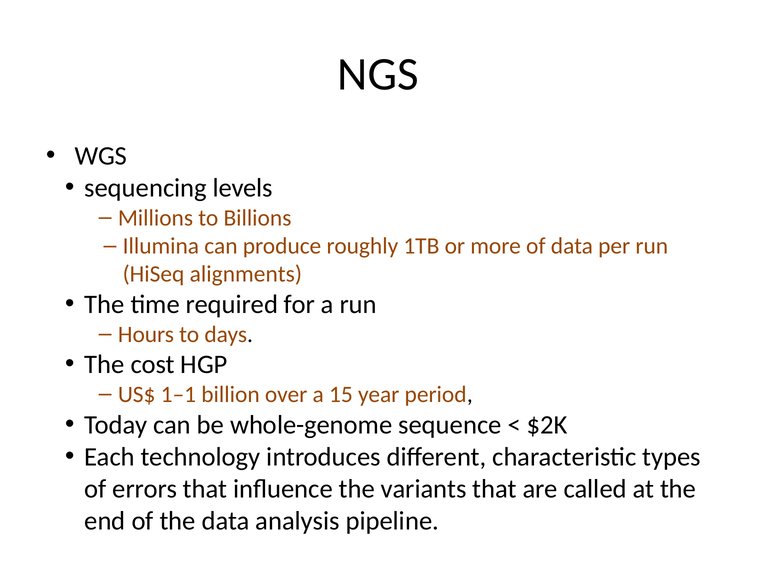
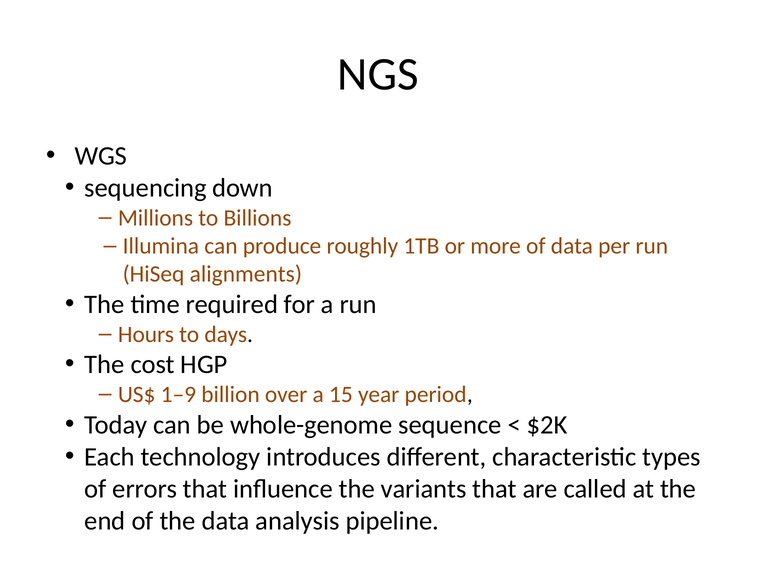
levels: levels -> down (243, 188)
1–1: 1–1 -> 1–9 (178, 394)
